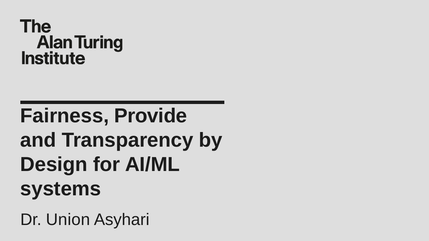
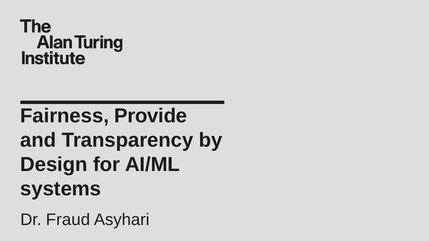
Union: Union -> Fraud (68, 220)
